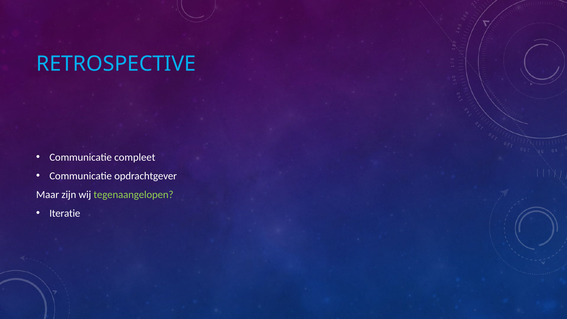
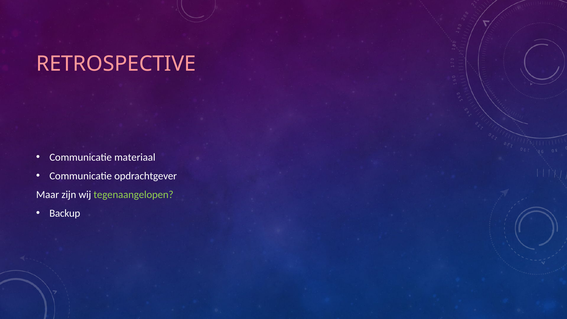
RETROSPECTIVE colour: light blue -> pink (116, 64)
compleet: compleet -> materiaal (135, 157)
Iteratie: Iteratie -> Backup (65, 213)
